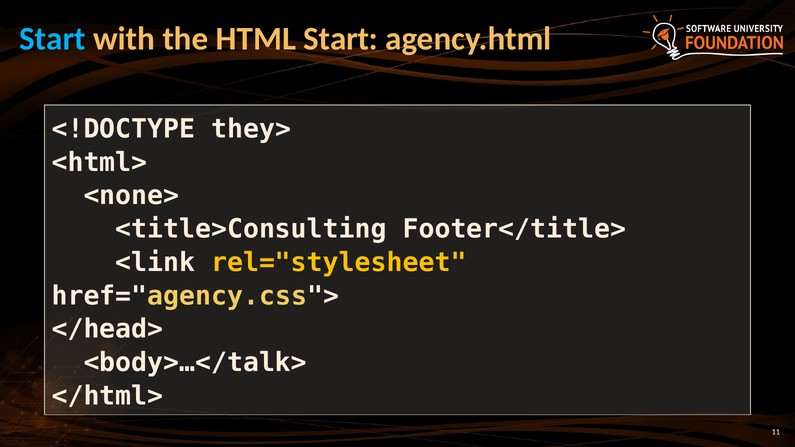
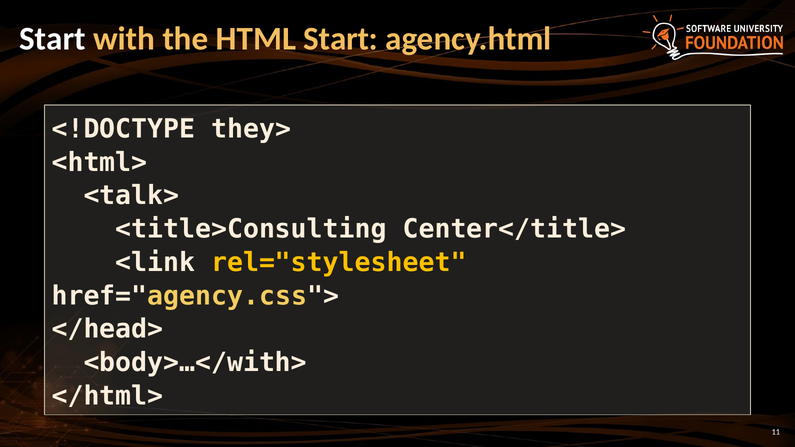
Start colour: light blue -> white (53, 39)
<none>: <none> -> <talk> (131, 196)
Footer</title>: Footer</title> -> Center</title> (514, 229)
<body>…</talk>: <body>…</talk> -> <body>…</with> (195, 363)
